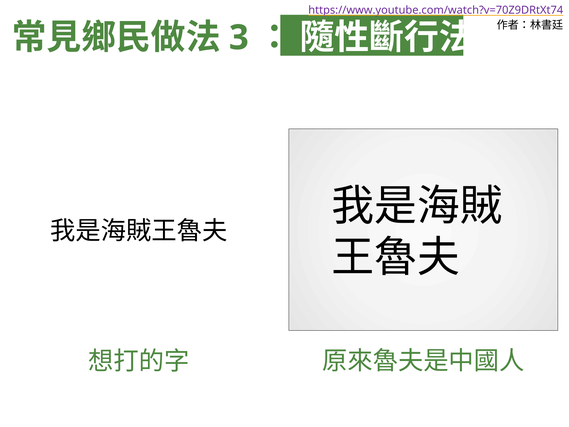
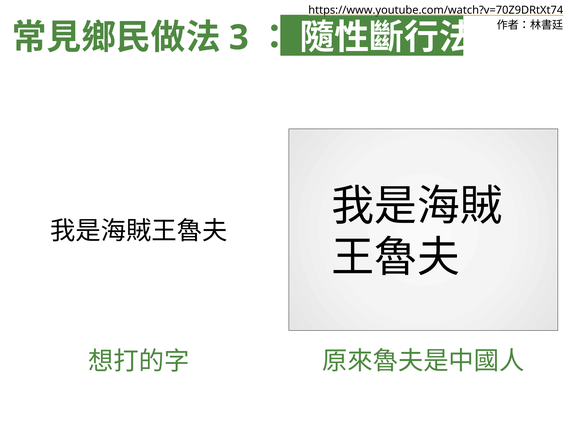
https://www.youtube.com/watch?v=70Z9DRtXt74 colour: purple -> black (436, 10)
